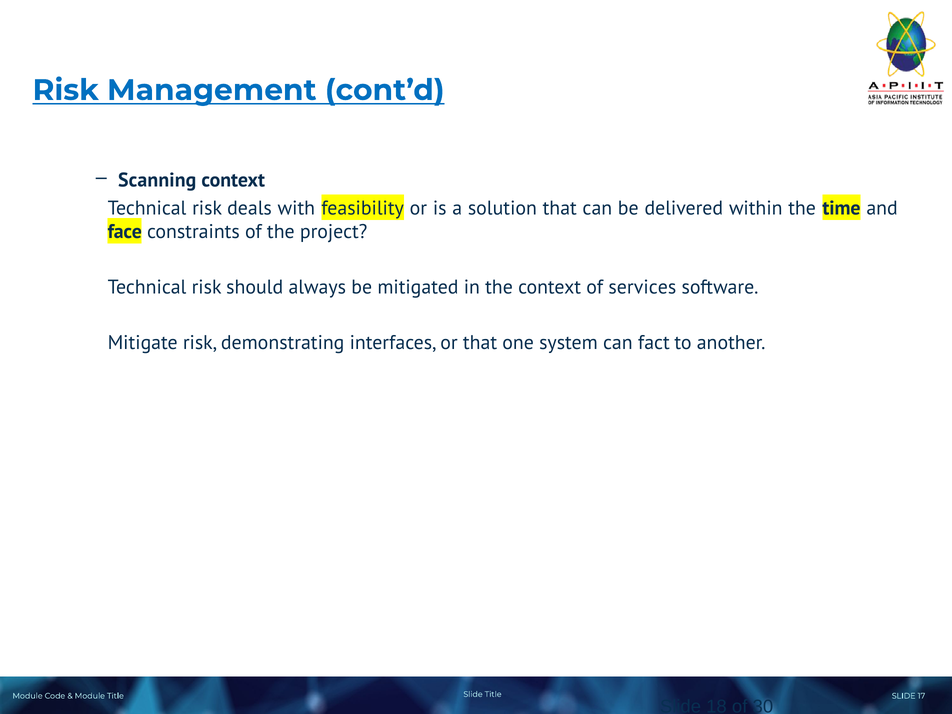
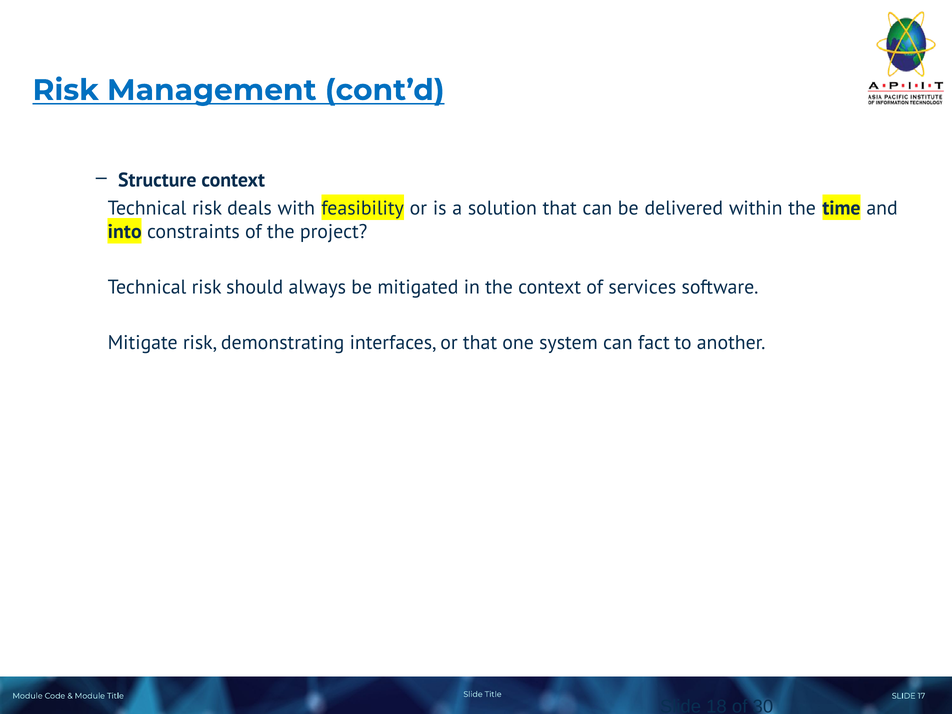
Scanning: Scanning -> Structure (157, 180)
face: face -> into (125, 232)
